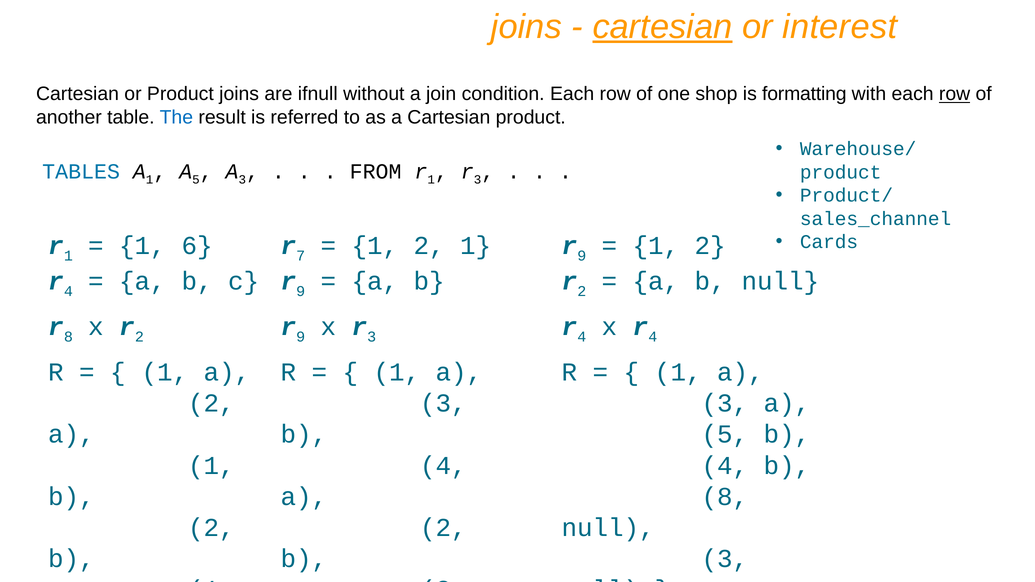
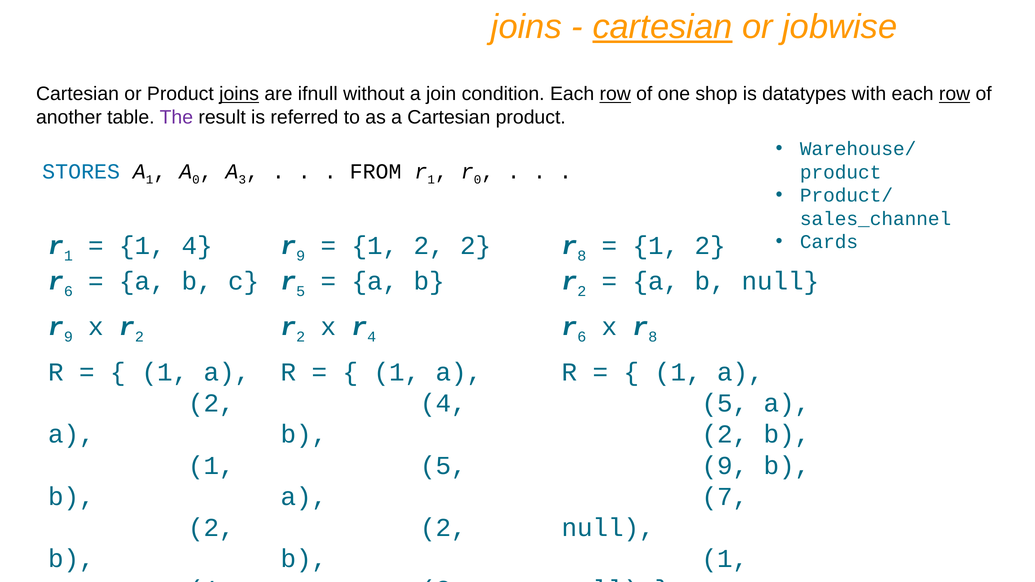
interest: interest -> jobwise (840, 27)
joins underline: none -> present (239, 94)
row underline: none -> present (615, 94)
formatting: formatting -> datatypes (804, 94)
The colour: blue -> purple (176, 117)
TABLES: TABLES -> STORES (81, 171)
5: 5 -> 0 (196, 180)
3: 3 -> 0 (478, 180)
1 6: 6 -> 4 (197, 246)
7: 7 -> 9 (301, 256)
2 1: 1 -> 2 (476, 246)
9: 9 -> 8 (582, 256)
4: 4 -> 6 (68, 291)
9: 9 -> 5 (301, 291)
8: 8 -> 9 (68, 337)
9: 9 -> 2 (301, 337)
x r 3: 3 -> 4 (372, 337)
4: 4 -> 6 (582, 337)
x r 4: 4 -> 8 (653, 337)
3: 3 -> 4 (444, 404)
3: 3 -> 5 (725, 404)
5: 5 -> 2 (725, 435)
4: 4 -> 5 (444, 466)
4: 4 -> 9 (725, 466)
8: 8 -> 7 (725, 497)
3: 3 -> 1 (725, 559)
